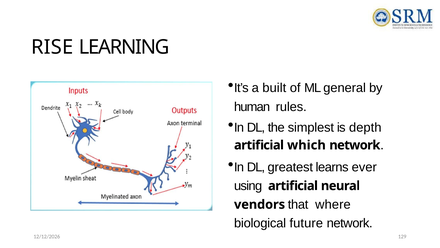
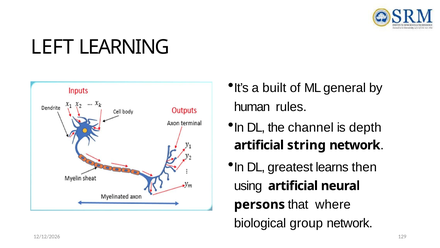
RISE: RISE -> LEFT (52, 47)
simplest: simplest -> channel (311, 127)
which: which -> string (306, 145)
ever: ever -> then (364, 167)
vendors: vendors -> persons (259, 204)
future: future -> group (306, 223)
